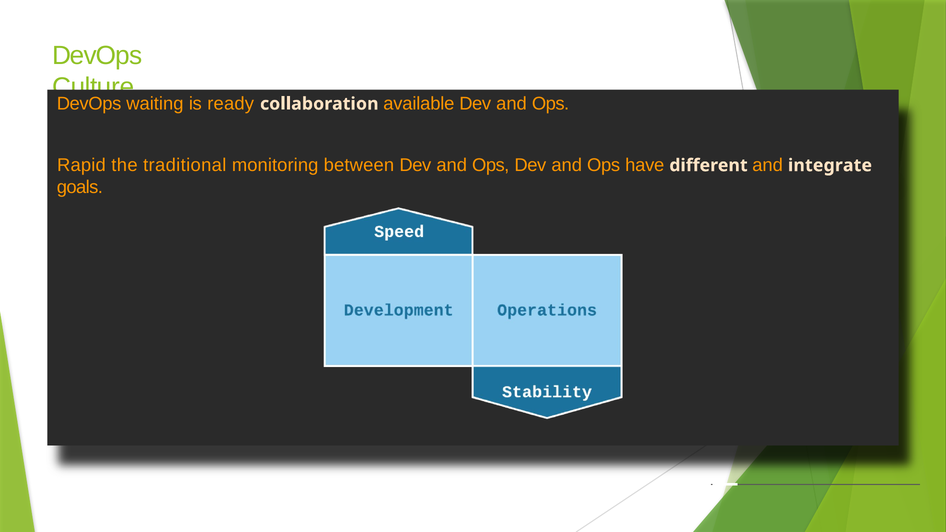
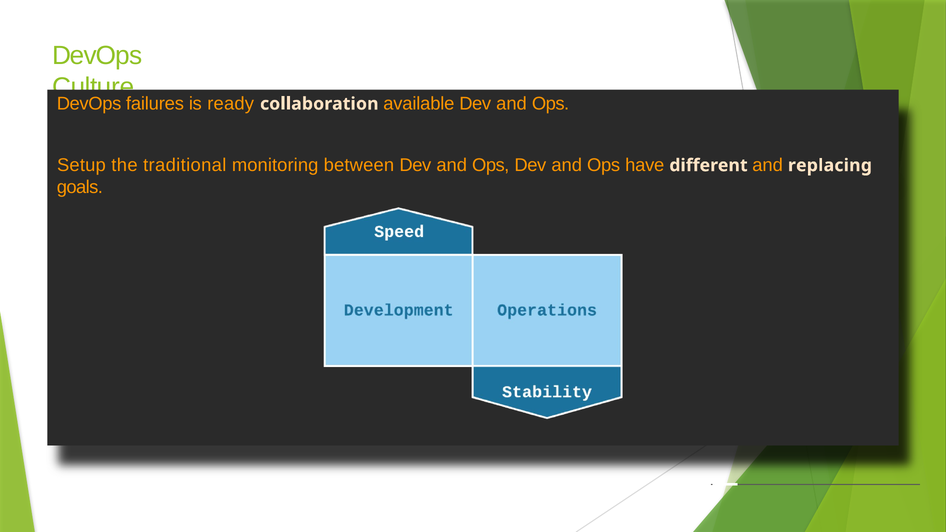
waiting: waiting -> failures (155, 104)
Rapid: Rapid -> Setup (81, 165)
integrate: integrate -> replacing (830, 165)
